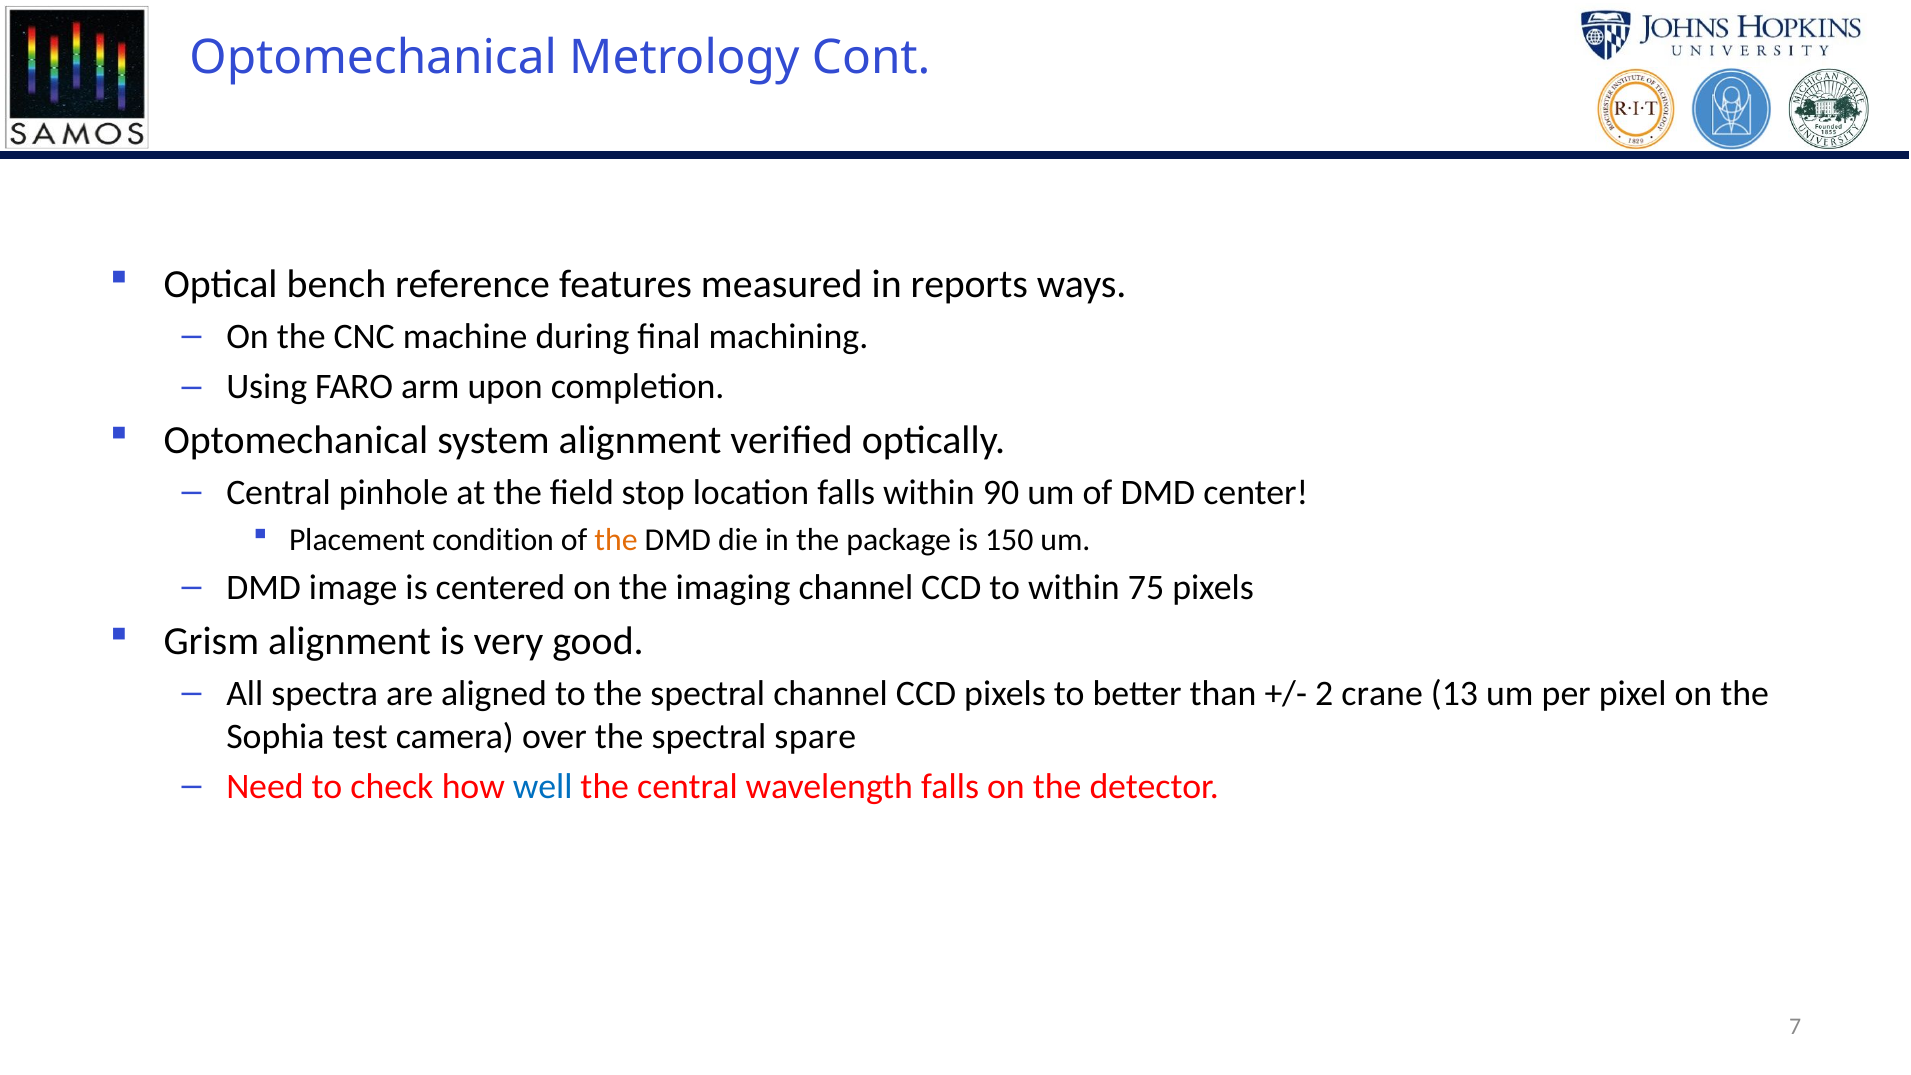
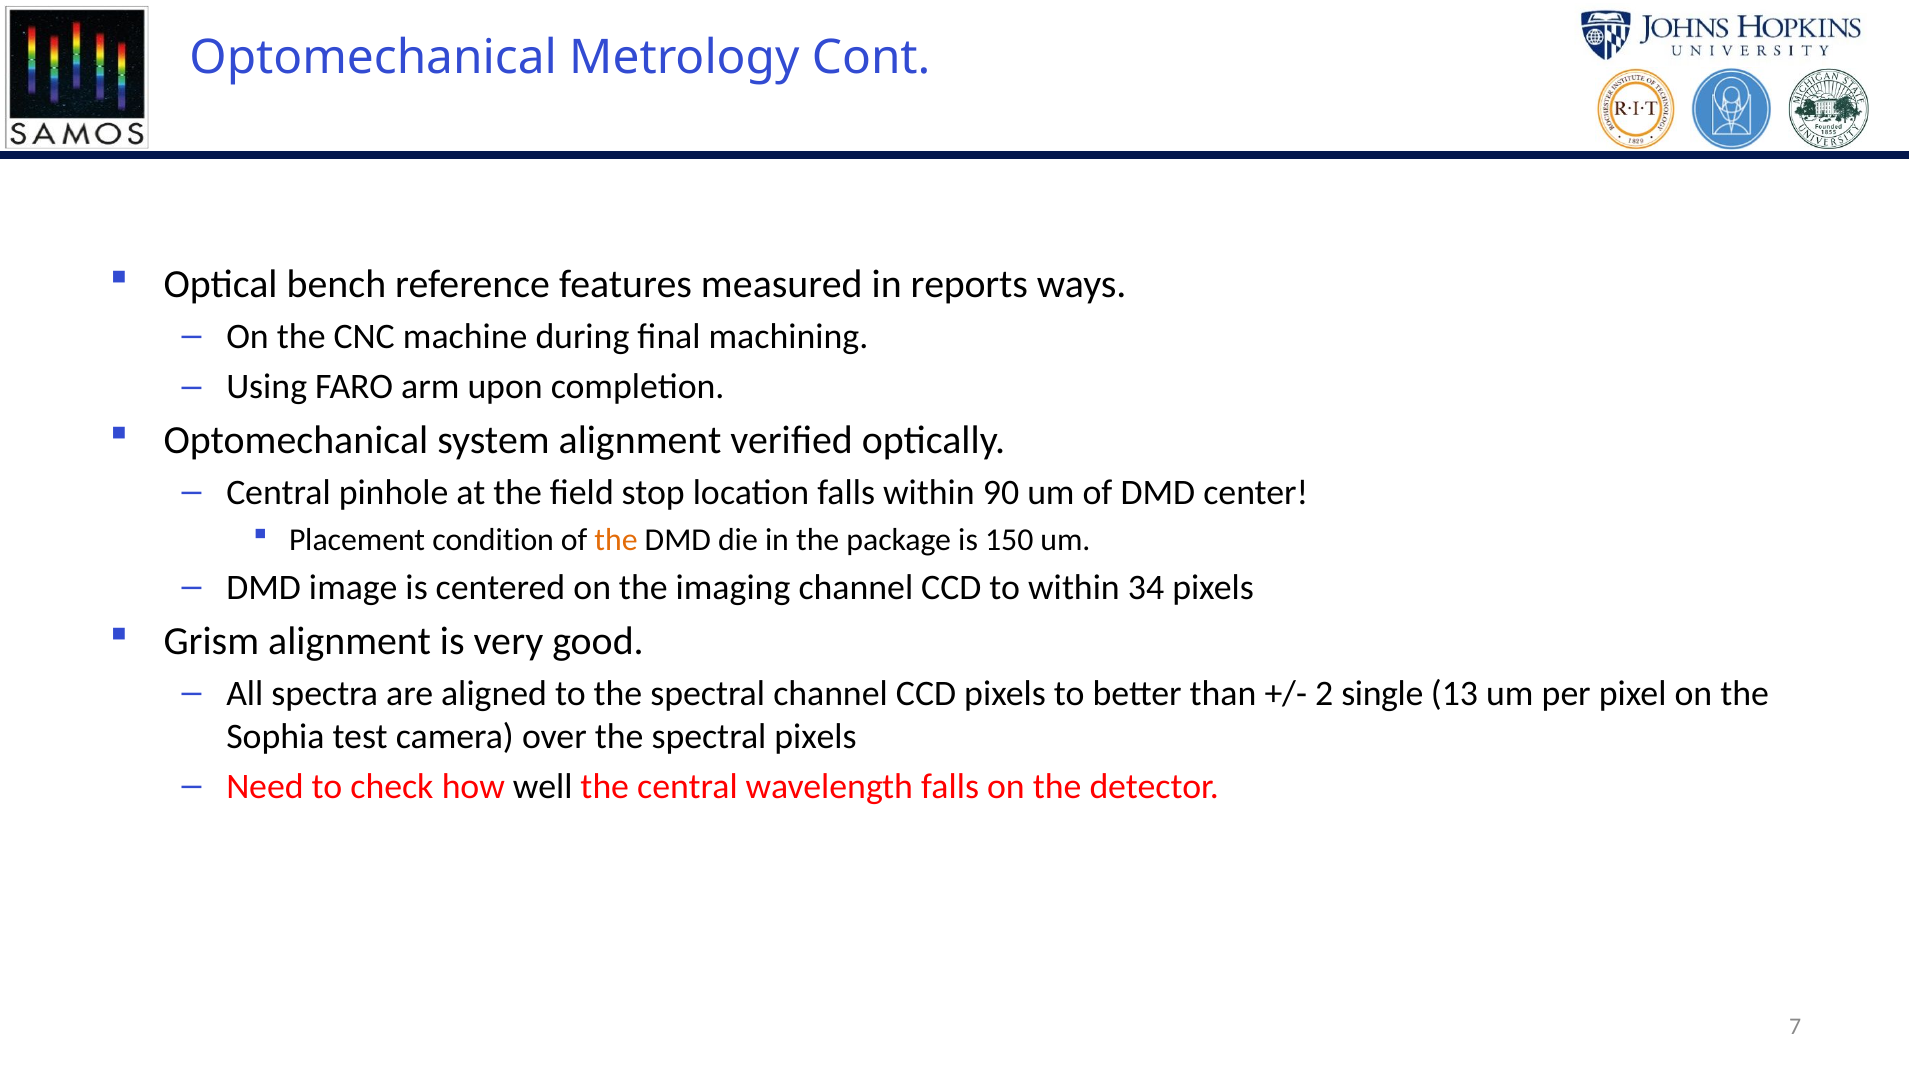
75: 75 -> 34 (1146, 588)
crane: crane -> single (1382, 694)
spectral spare: spare -> pixels (815, 737)
well colour: blue -> black (543, 787)
